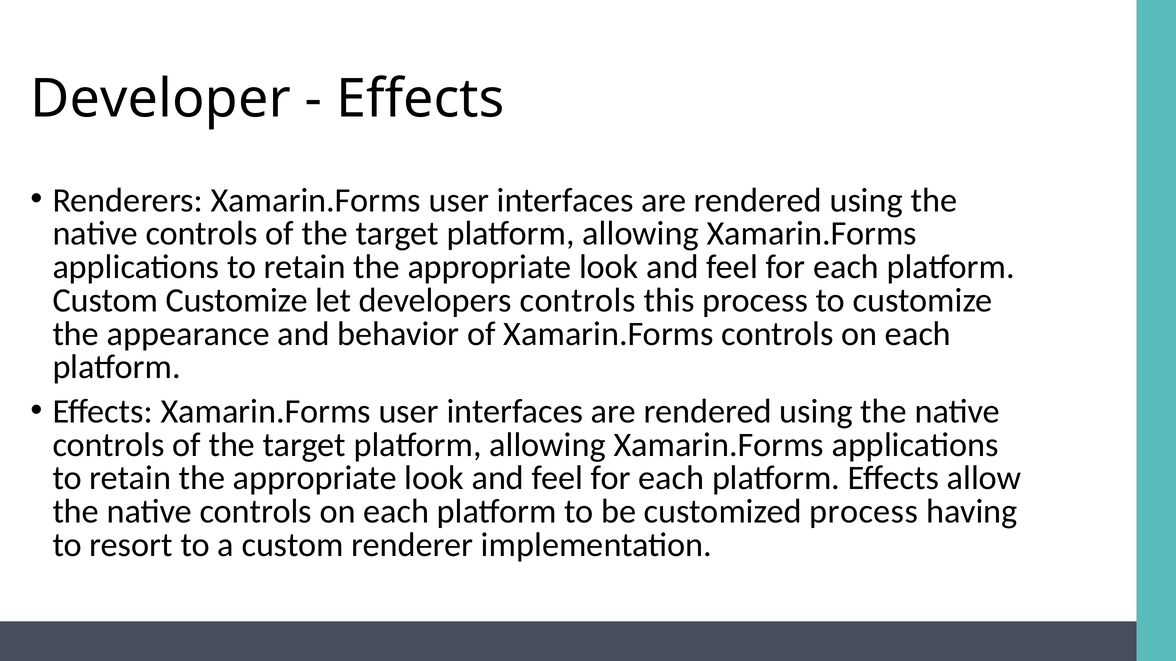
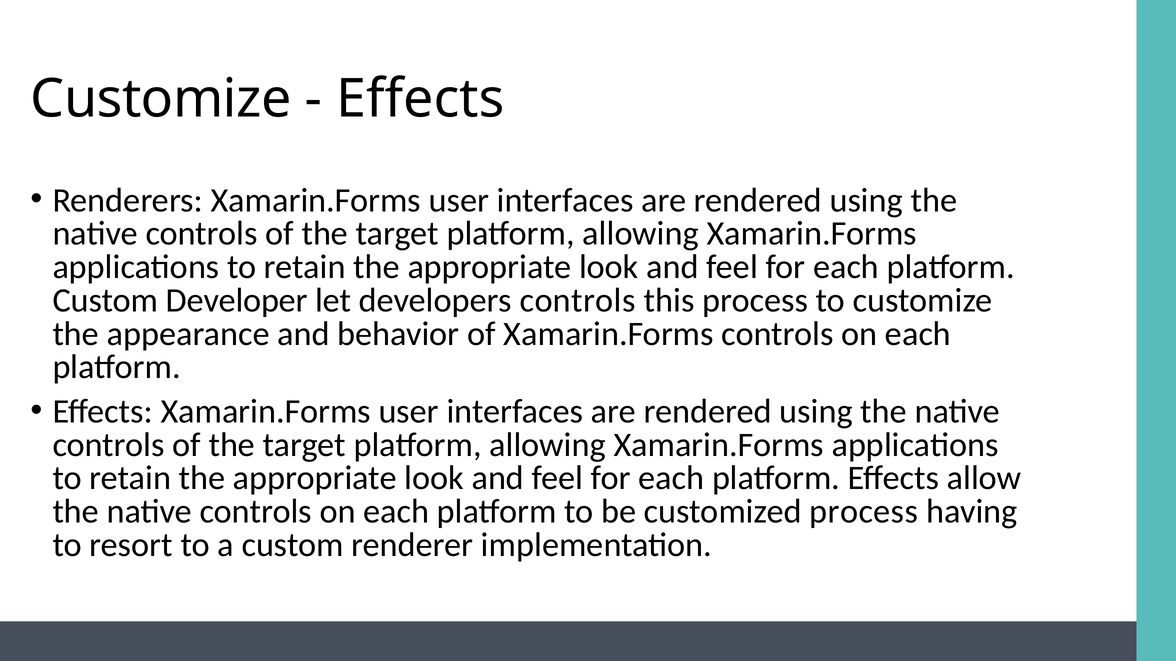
Developer: Developer -> Customize (161, 99)
Custom Customize: Customize -> Developer (237, 301)
